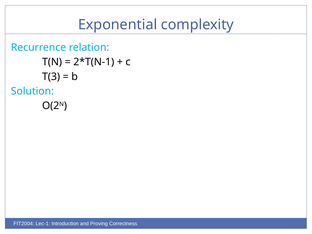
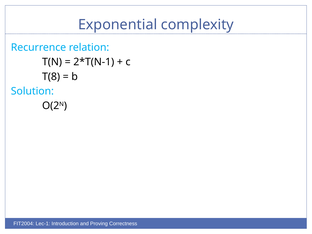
T(3: T(3 -> T(8 (51, 77)
